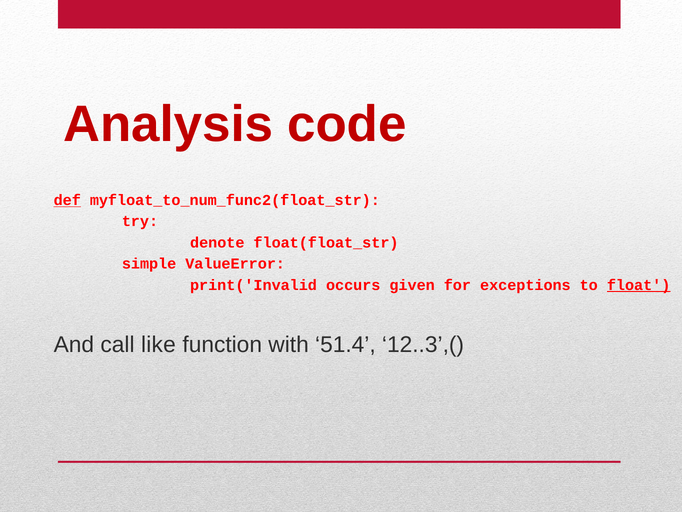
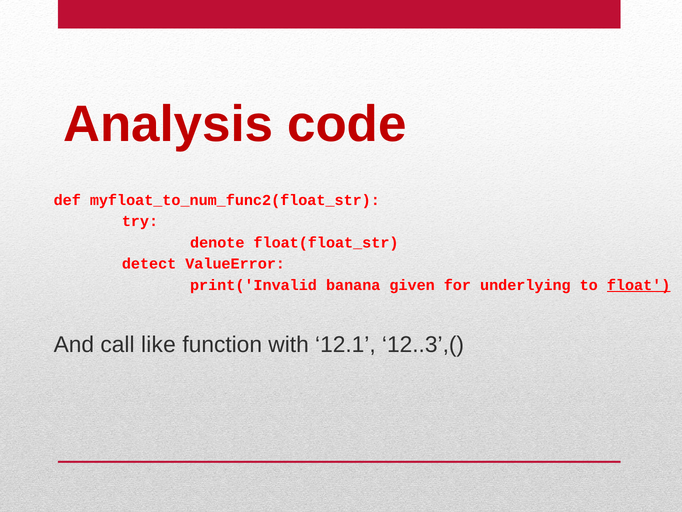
def underline: present -> none (67, 200)
simple: simple -> detect (149, 264)
occurs: occurs -> banana (353, 285)
exceptions: exceptions -> underlying (525, 285)
51.4: 51.4 -> 12.1 (345, 344)
